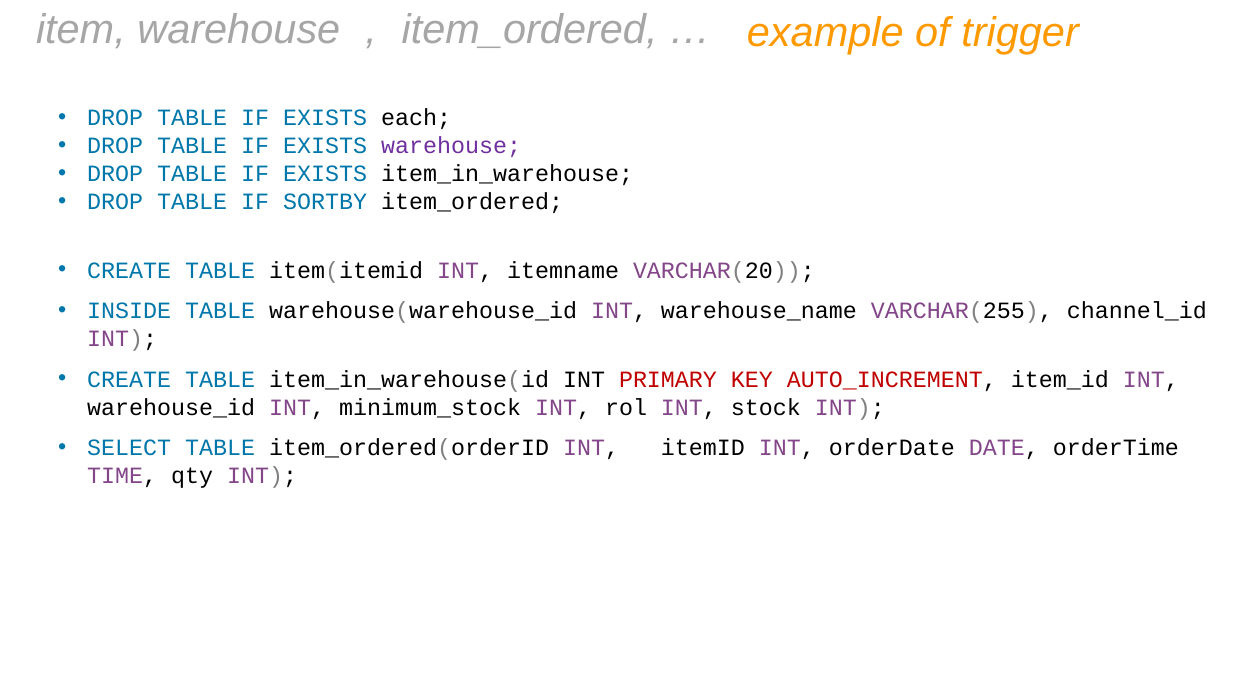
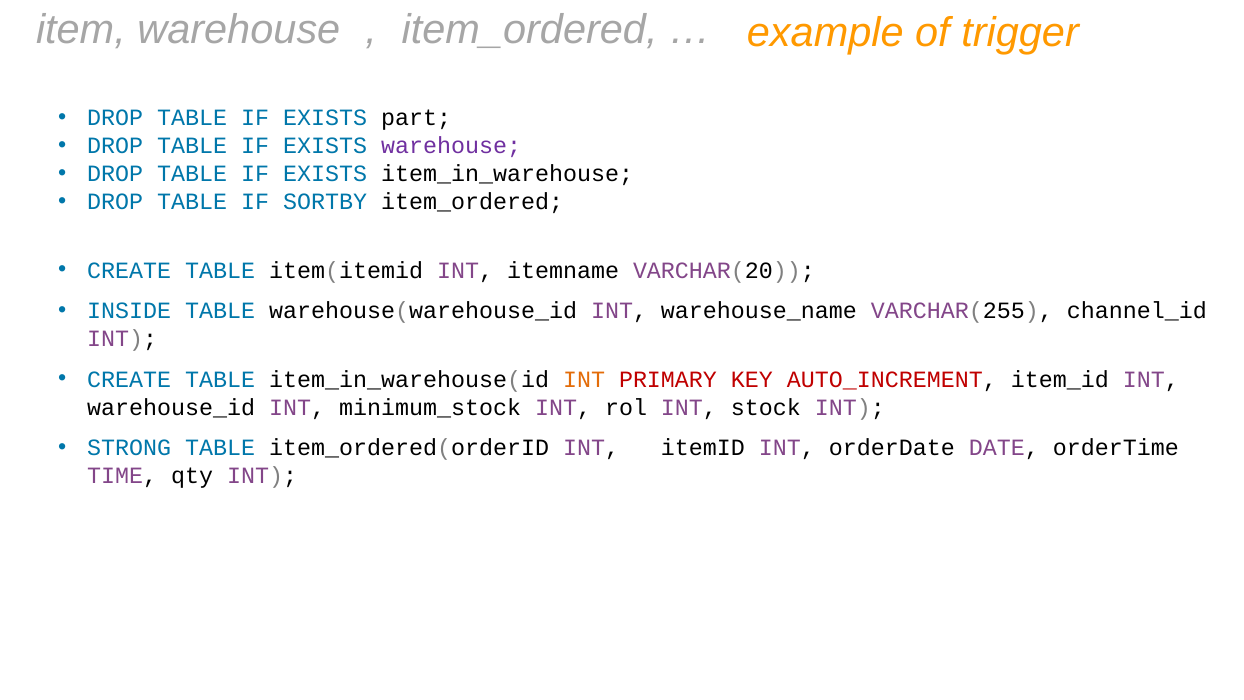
each: each -> part (416, 118)
INT colour: black -> orange (584, 379)
SELECT: SELECT -> STRONG (129, 448)
